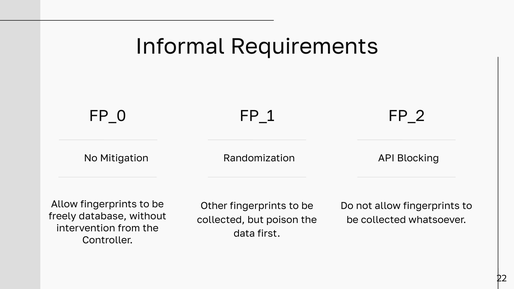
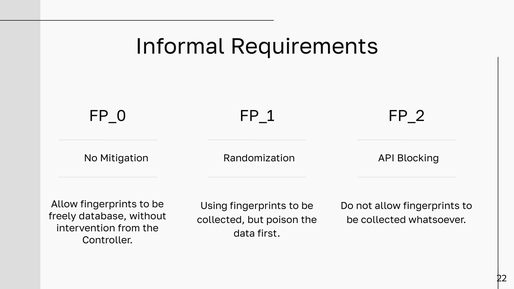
Other: Other -> Using (214, 206)
